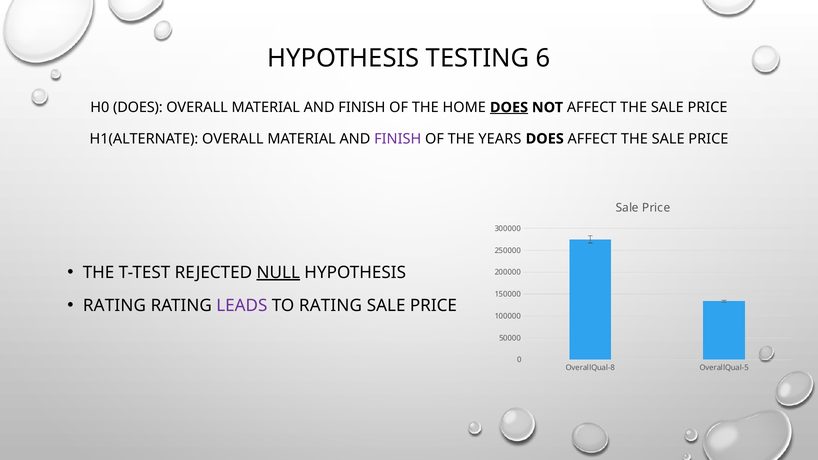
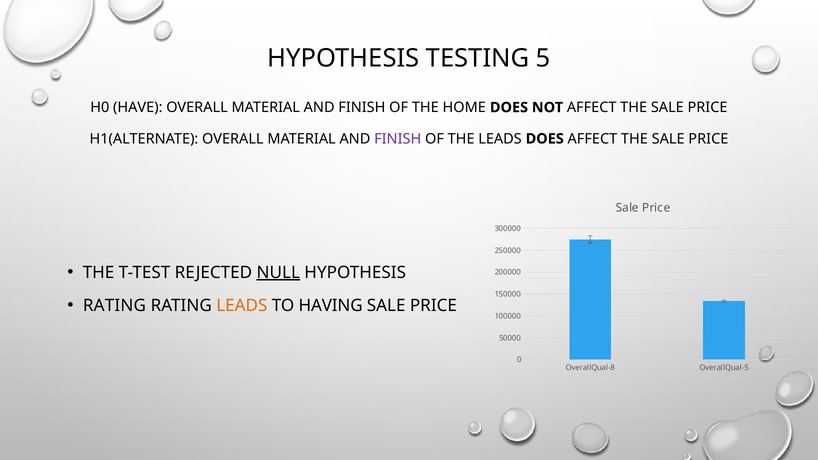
6: 6 -> 5 (543, 58)
H0 DOES: DOES -> HAVE (138, 107)
DOES underline: present -> none (509, 107)
THE YEARS: YEARS -> LEADS (500, 139)
LEADS colour: purple -> orange (242, 306)
TO RATING: RATING -> HAVING (331, 306)
